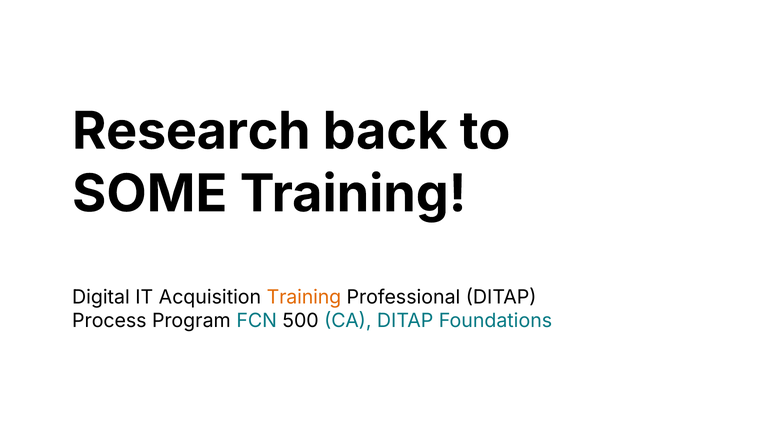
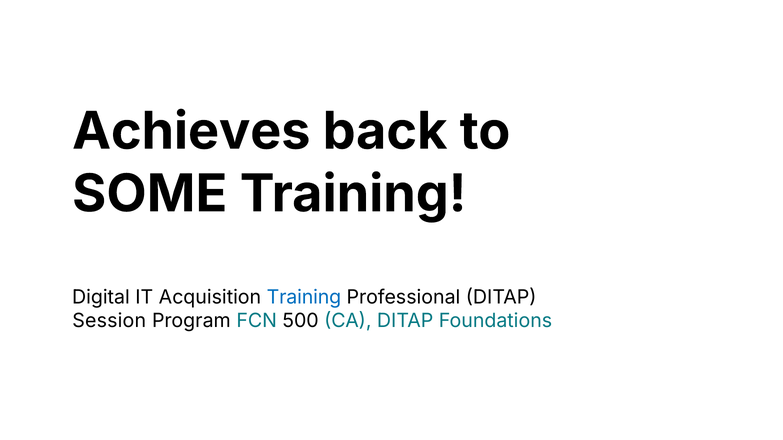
Research: Research -> Achieves (191, 132)
Training colour: orange -> blue (304, 298)
Process: Process -> Session (109, 321)
